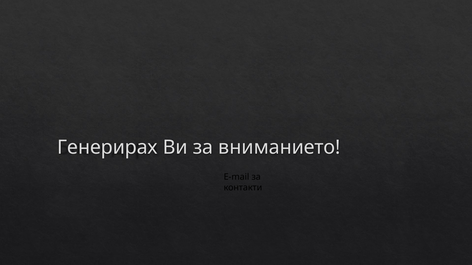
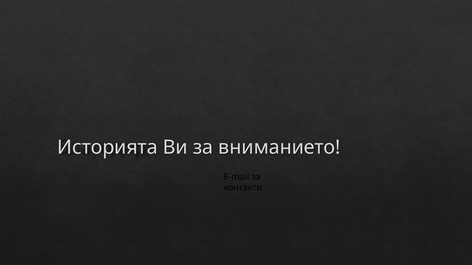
Генерирах: Генерирах -> Историята (107, 148)
